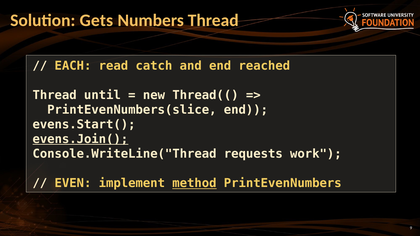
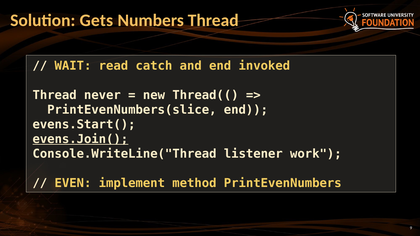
EACH: EACH -> WAIT (73, 66)
reached: reached -> invoked (264, 66)
until: until -> never (102, 95)
requests: requests -> listener (253, 154)
method underline: present -> none (194, 184)
